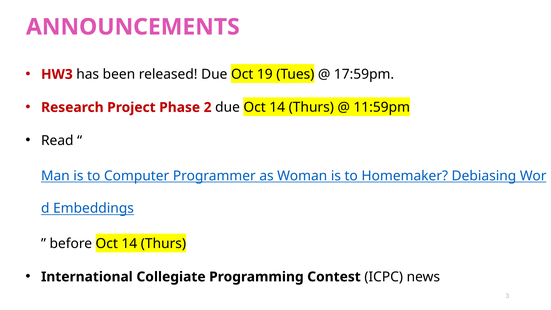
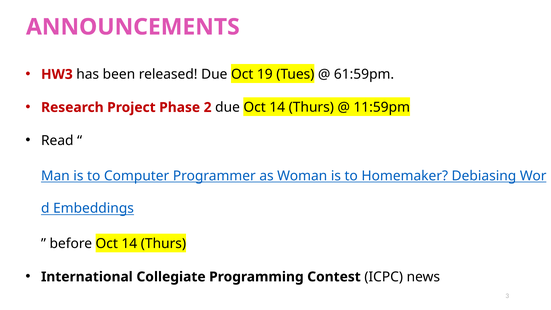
17:59pm: 17:59pm -> 61:59pm (364, 74)
